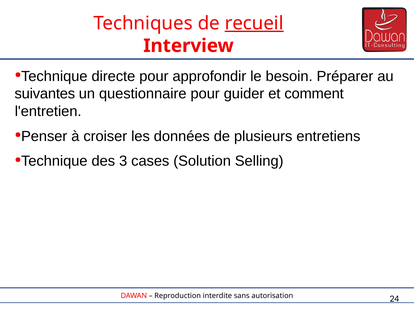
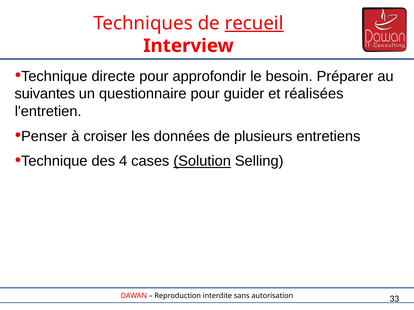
comment: comment -> réalisées (314, 94)
3: 3 -> 4 (123, 161)
Solution underline: none -> present (202, 161)
24: 24 -> 33 (394, 299)
